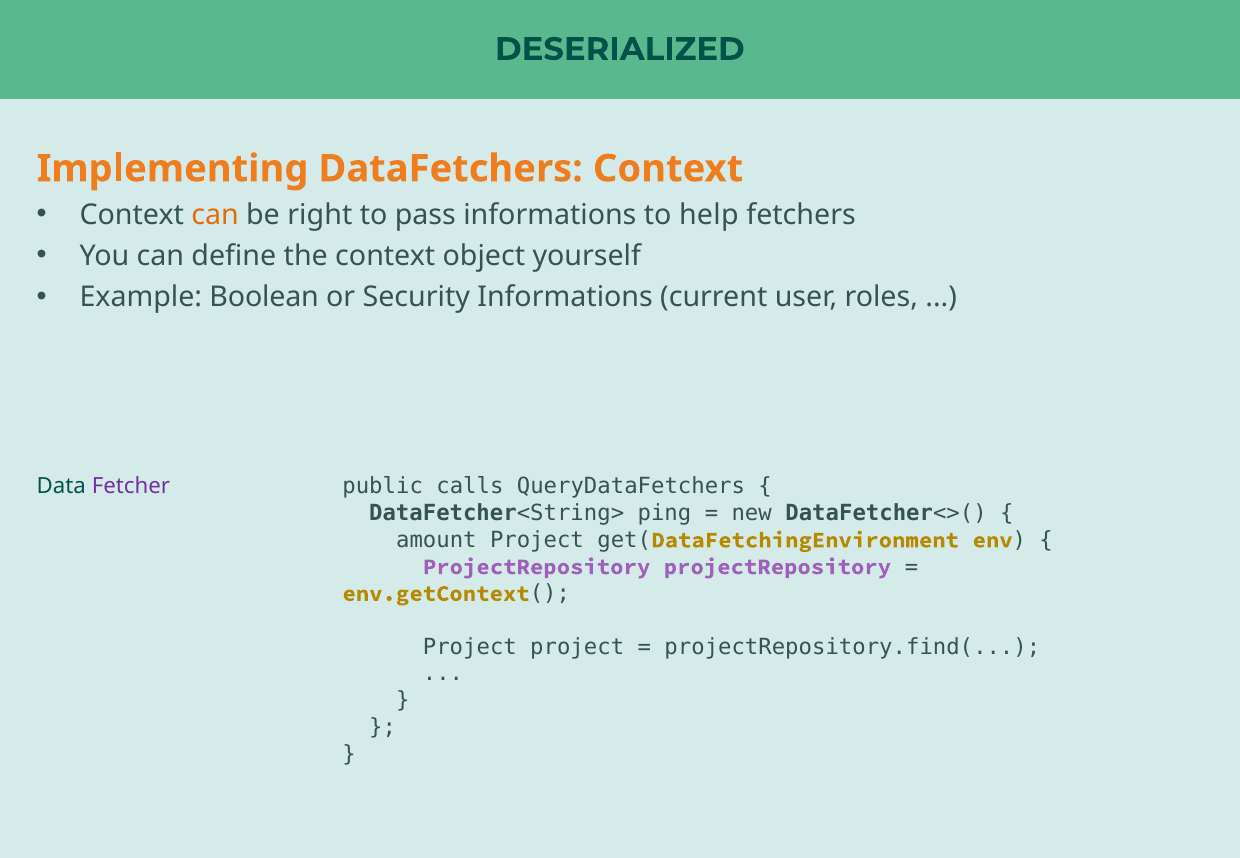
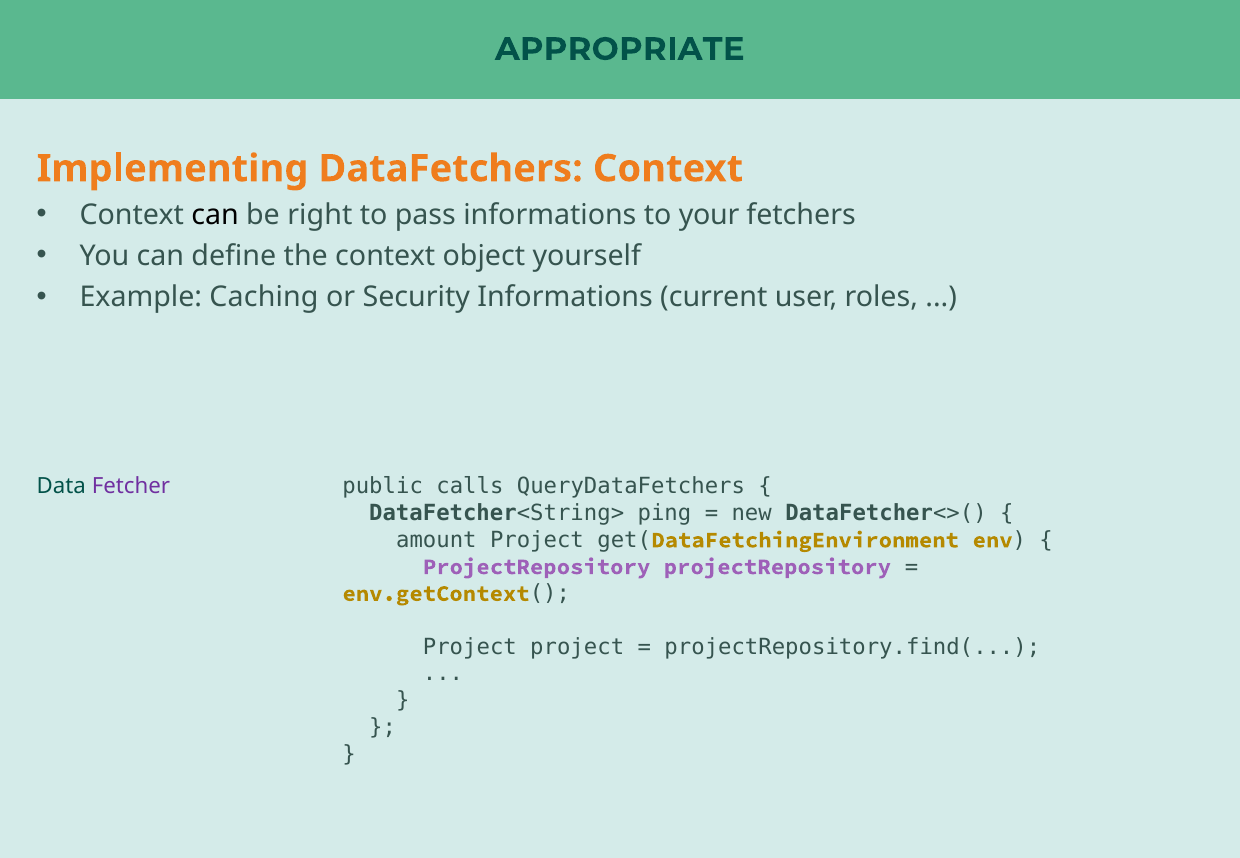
DESERIALIZED: DESERIALIZED -> APPROPRIATE (620, 49)
can colour: orange -> black (215, 215)
help: help -> your (709, 215)
Boolean: Boolean -> Caching (264, 297)
